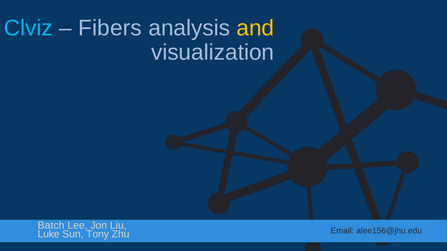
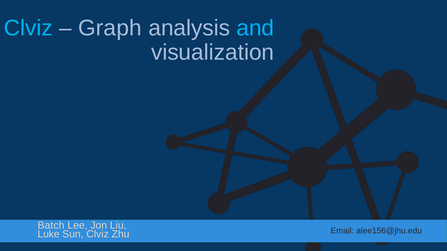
Fibers: Fibers -> Graph (110, 28)
and colour: yellow -> light blue (255, 28)
Sun Tony: Tony -> Clviz (98, 235)
